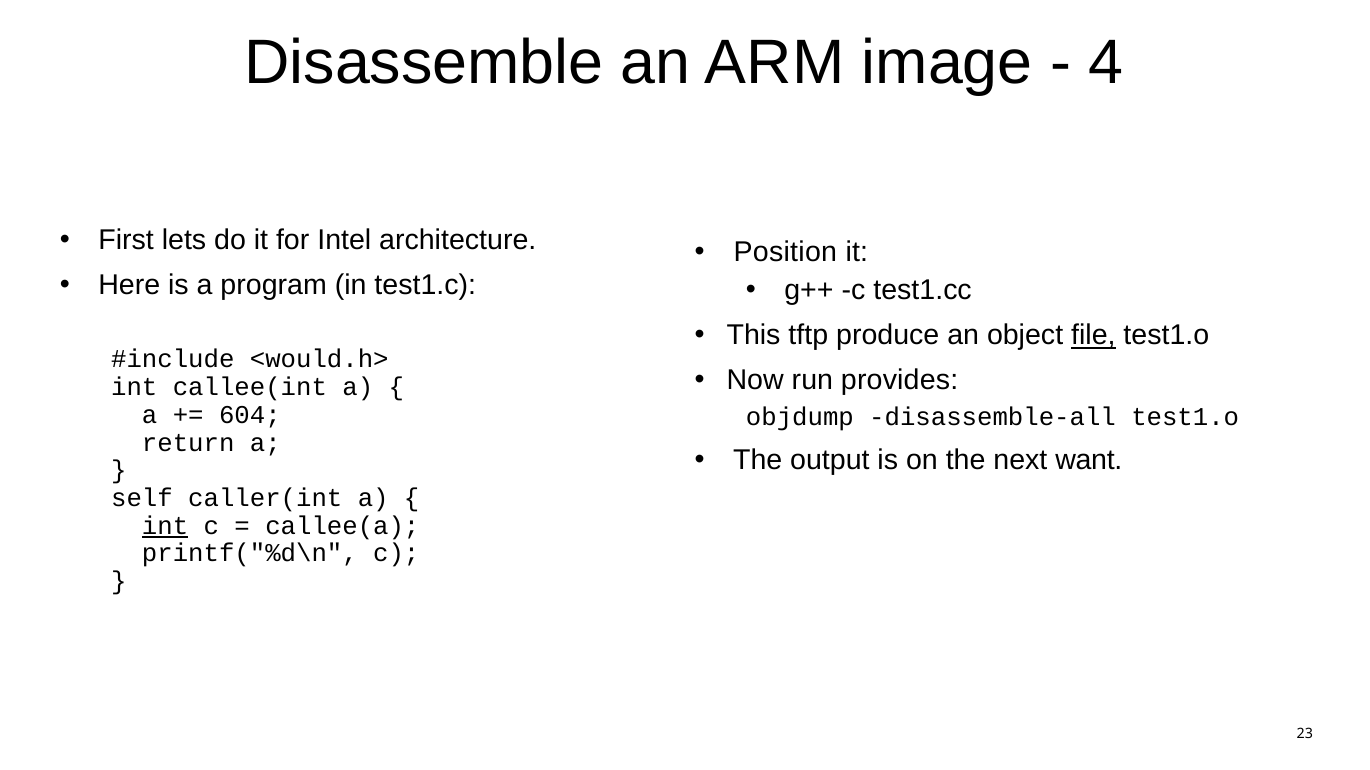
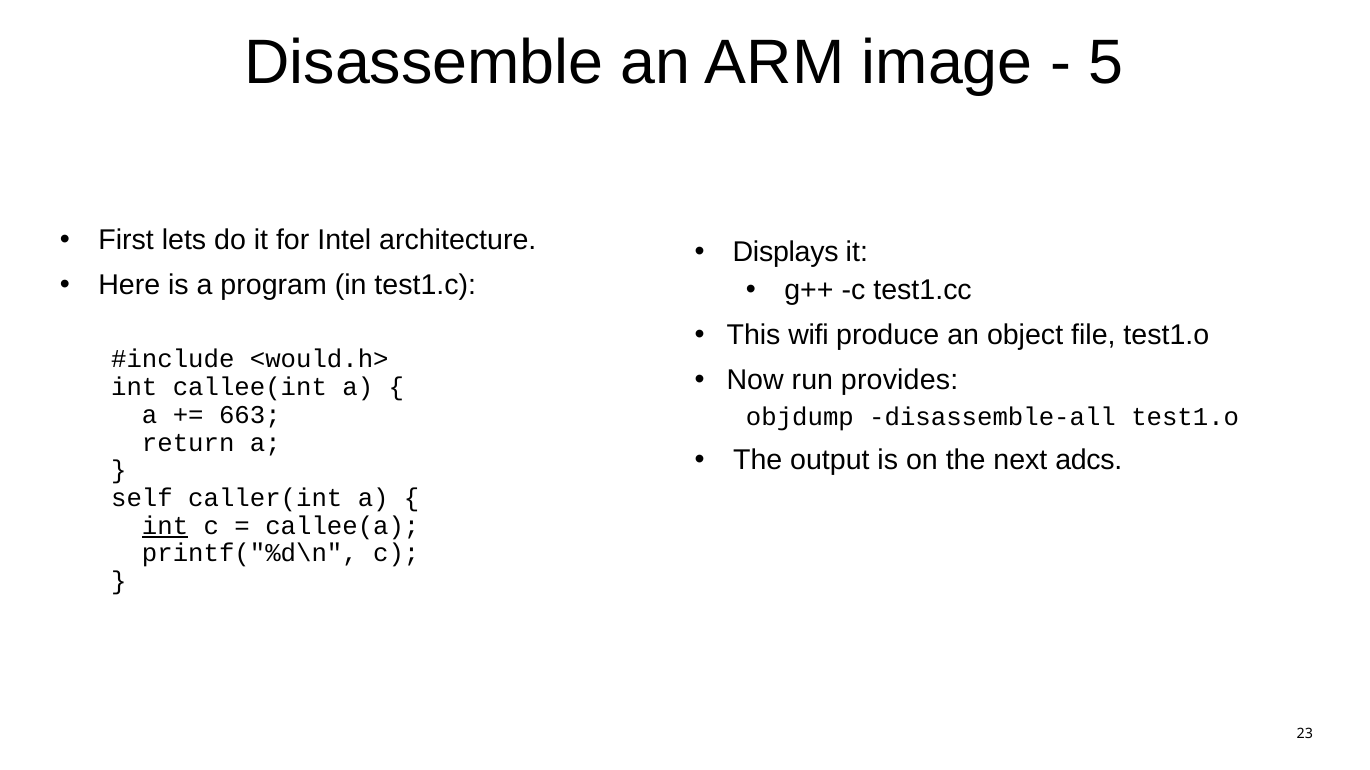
4: 4 -> 5 (1106, 63)
Position: Position -> Displays (786, 253)
tftp: tftp -> wifi (808, 336)
file underline: present -> none (1093, 336)
604: 604 -> 663 (250, 415)
want: want -> adcs (1089, 461)
